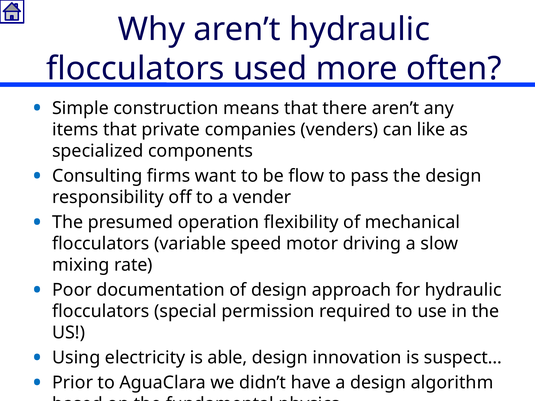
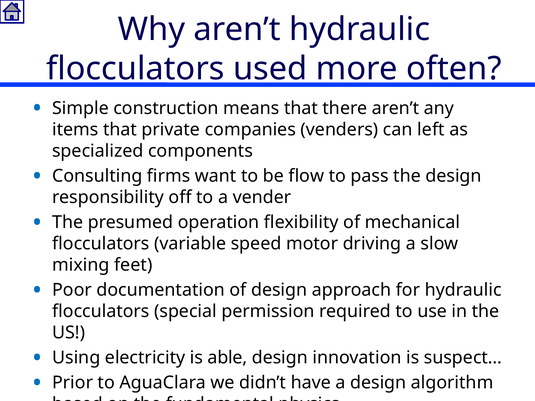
like: like -> left (431, 130)
rate: rate -> feet (133, 265)
